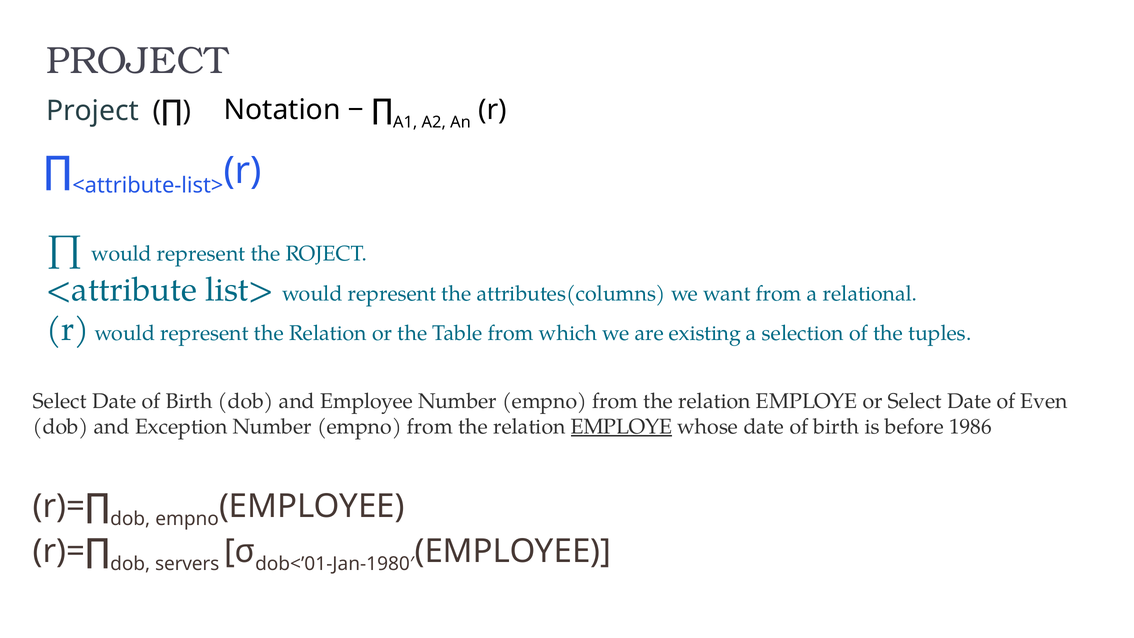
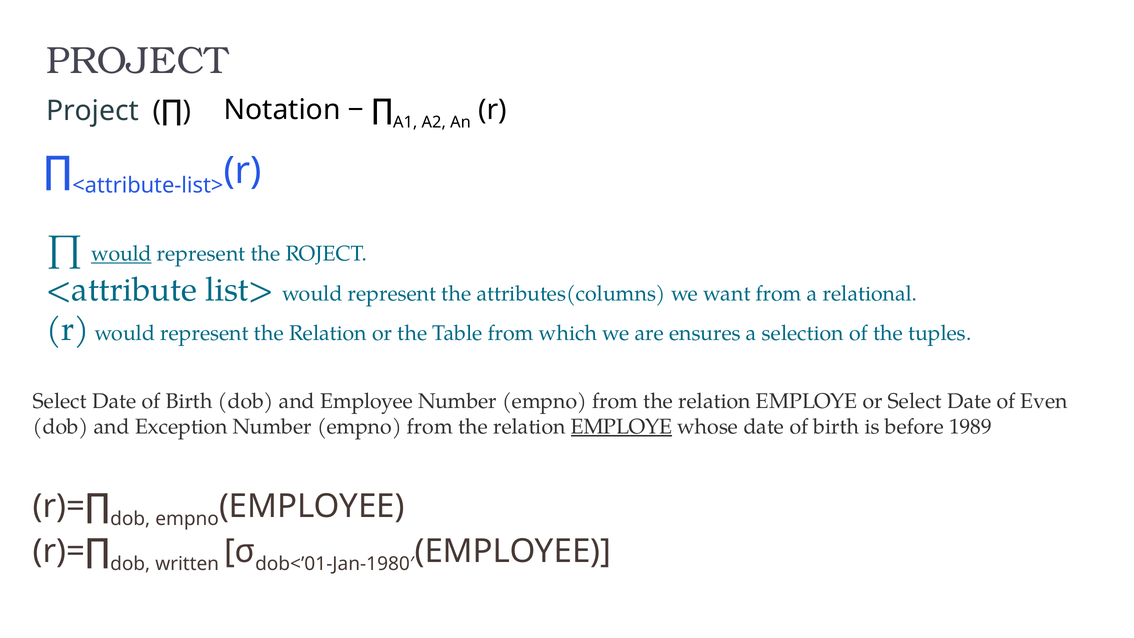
would underline: none -> present (121, 254)
existing: existing -> ensures (705, 333)
1986: 1986 -> 1989 (970, 427)
servers: servers -> written (187, 564)
